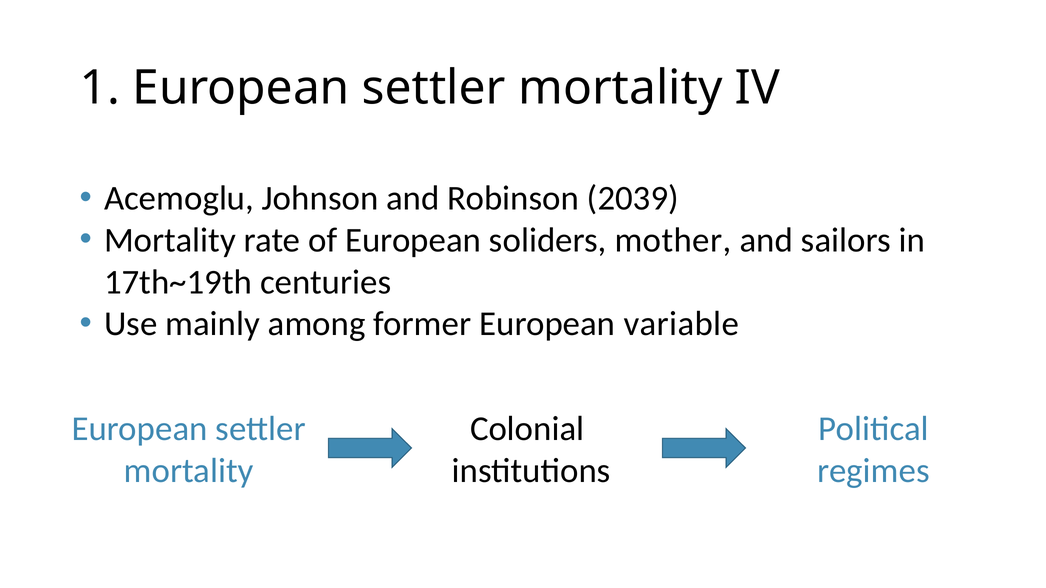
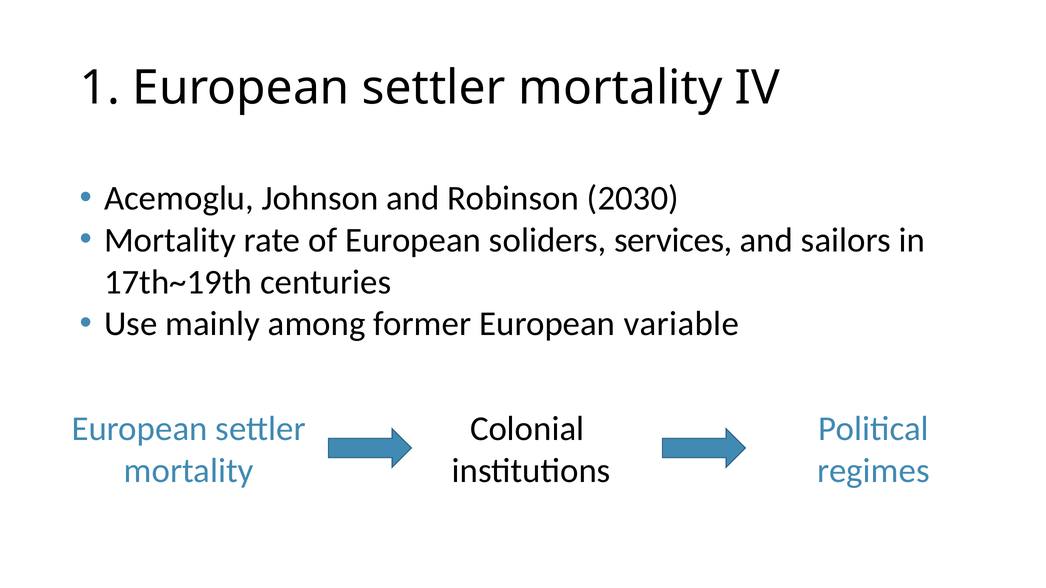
2039: 2039 -> 2030 (633, 199)
mother: mother -> services (673, 240)
